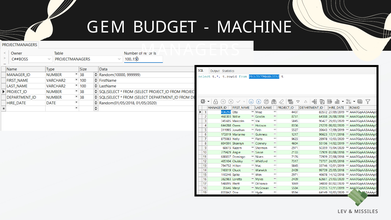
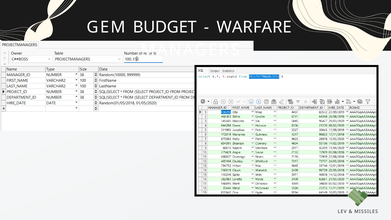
MACHINE: MACHINE -> WARFARE (254, 27)
